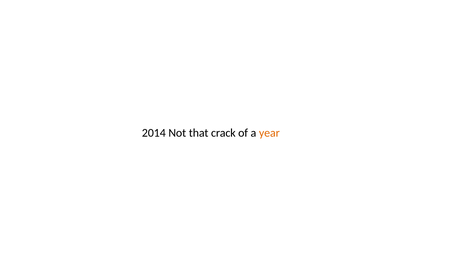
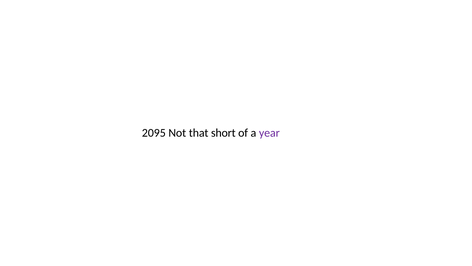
2014: 2014 -> 2095 (154, 133)
crack: crack -> short (223, 133)
year colour: orange -> purple (269, 133)
